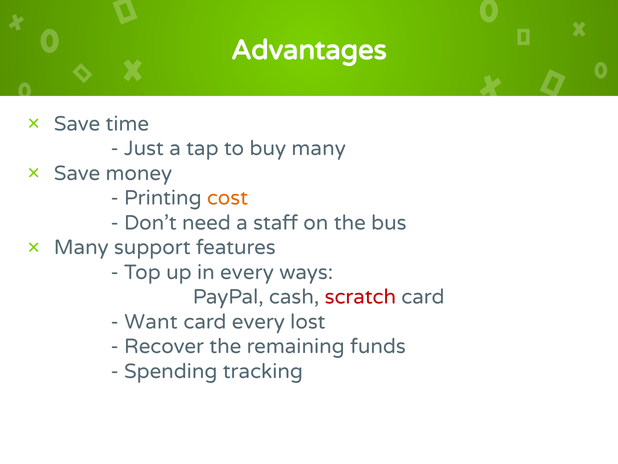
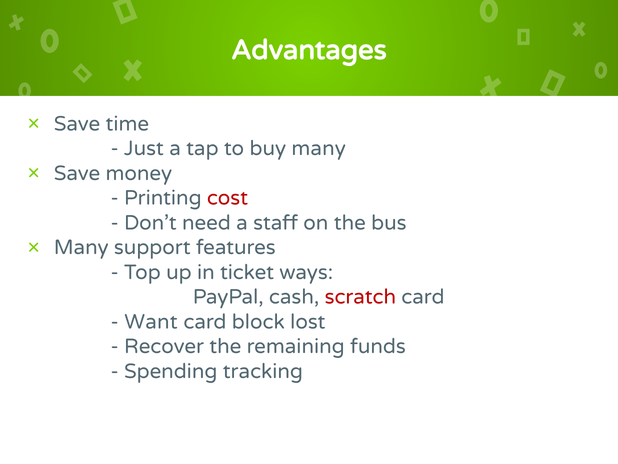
cost colour: orange -> red (227, 198)
in every: every -> ticket (247, 272)
card every: every -> block (258, 322)
